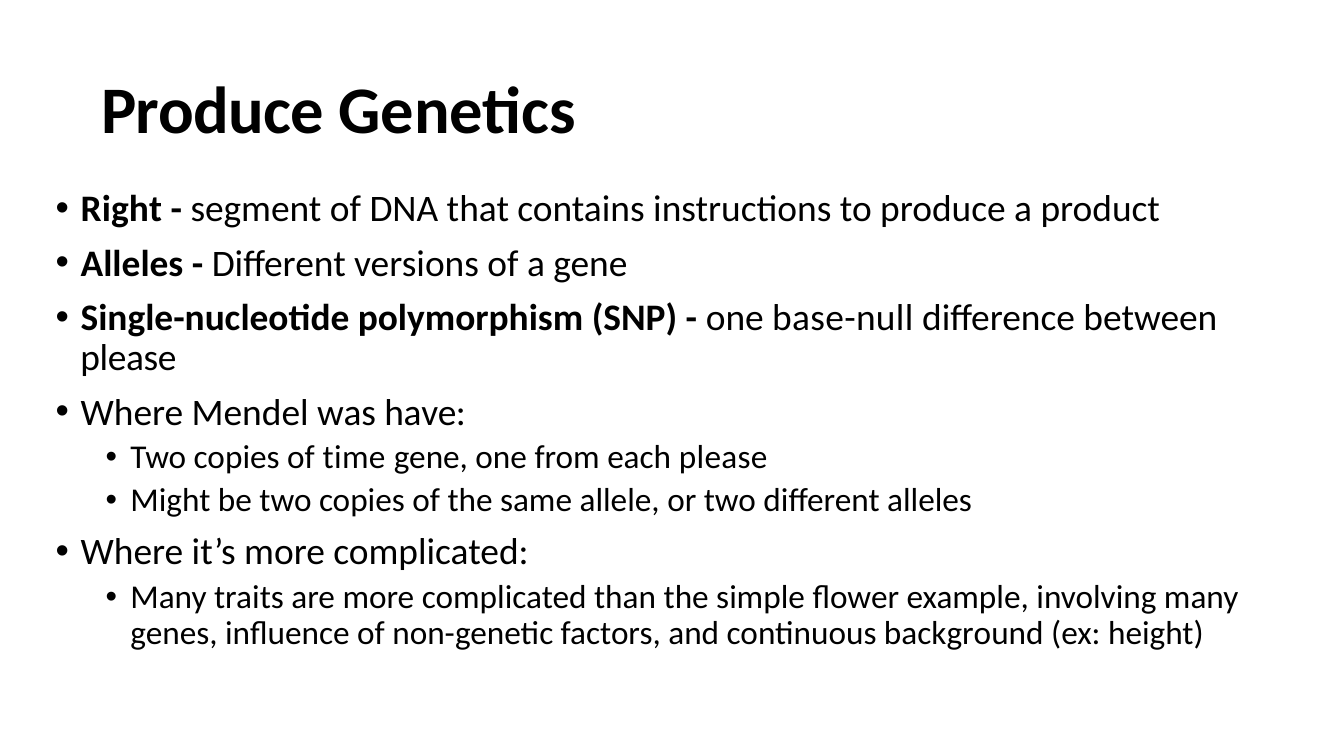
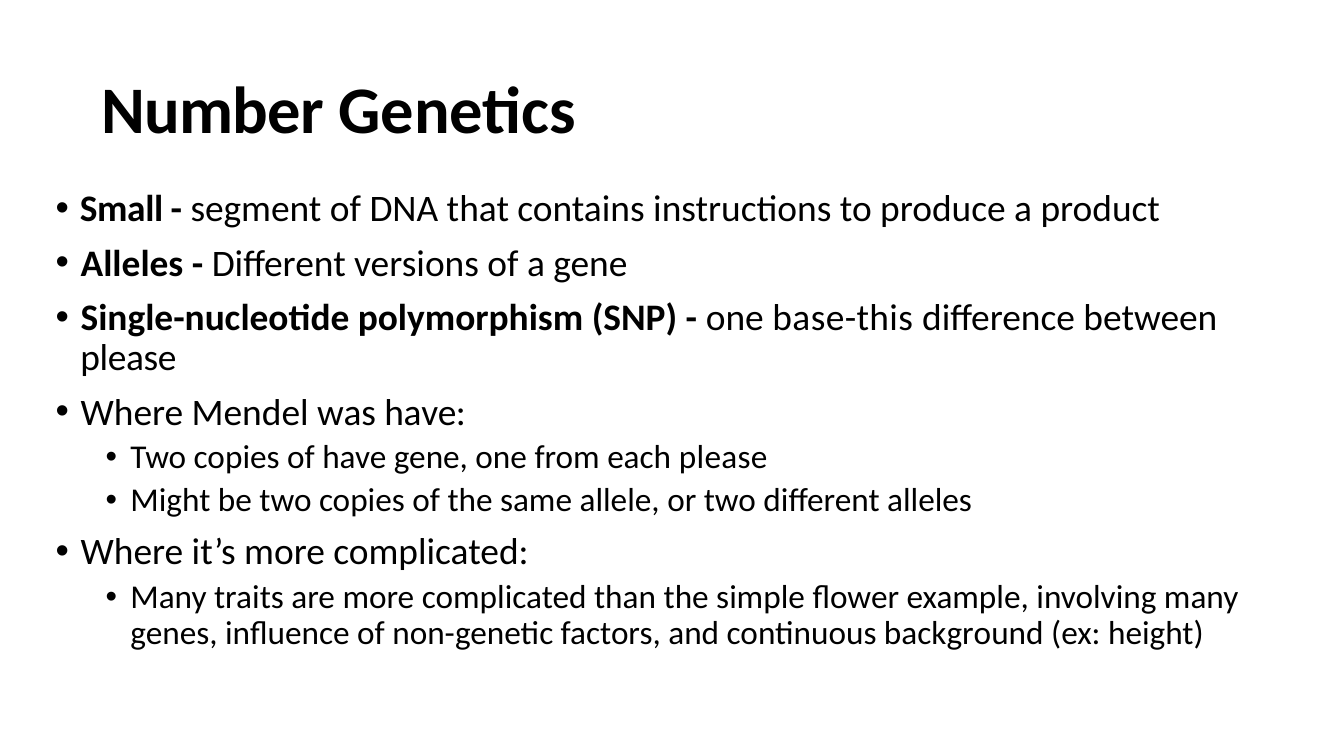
Produce: Produce -> Number (213, 112)
Right: Right -> Small (122, 209)
base-null: base-null -> base-this (843, 318)
of time: time -> have (354, 458)
